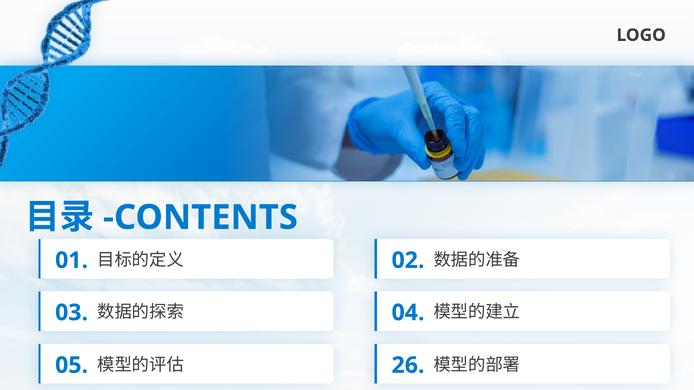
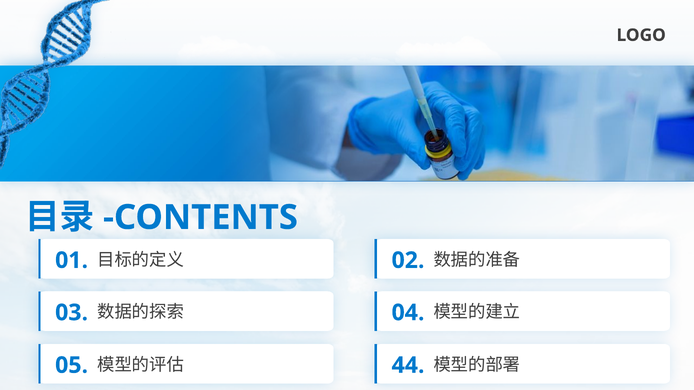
26: 26 -> 44 (408, 366)
